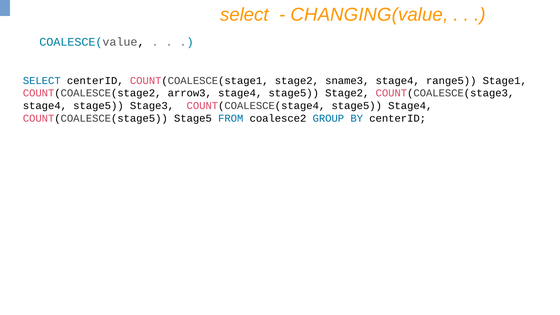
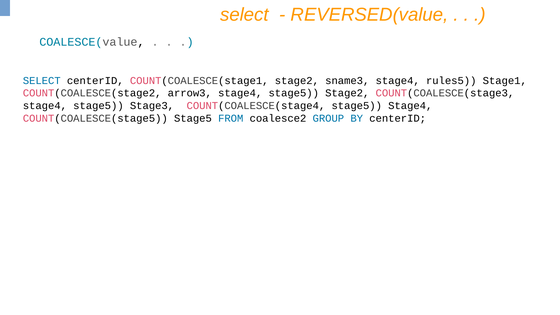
CHANGING(value: CHANGING(value -> REVERSED(value (369, 15)
range5: range5 -> rules5 (451, 81)
